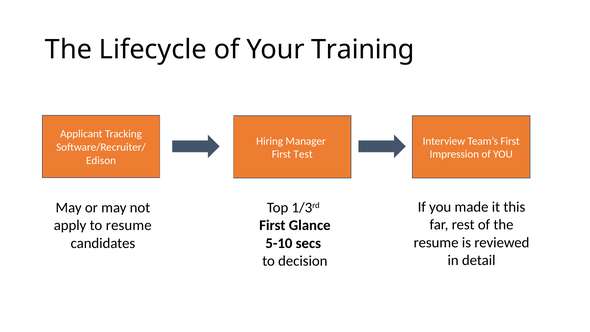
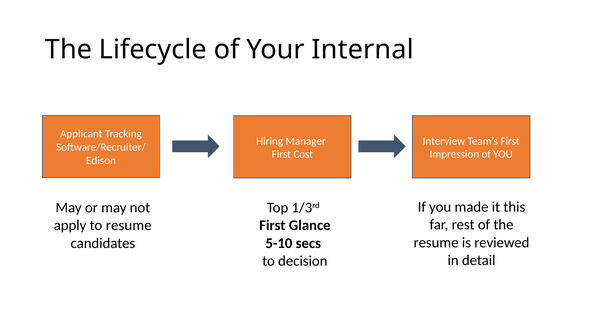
Training: Training -> Internal (363, 50)
Test: Test -> Cost (303, 154)
